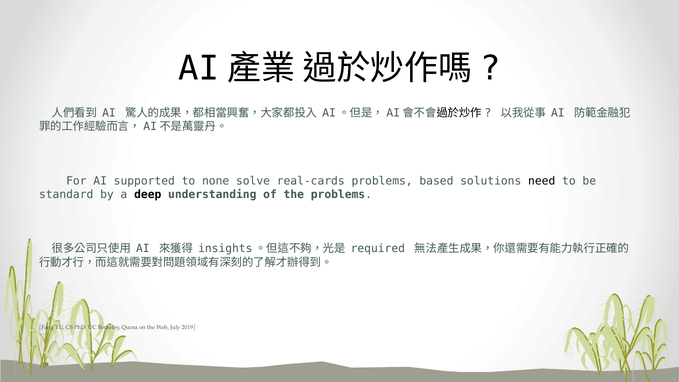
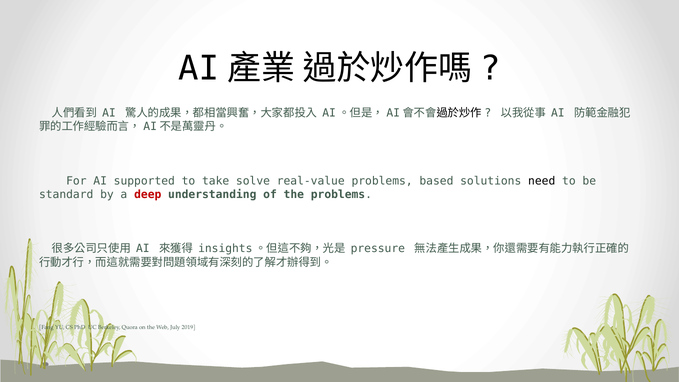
none: none -> take (216, 181)
real-cards: real-cards -> real-value (311, 181)
deep colour: black -> red (148, 194)
required: required -> pressure (378, 249)
